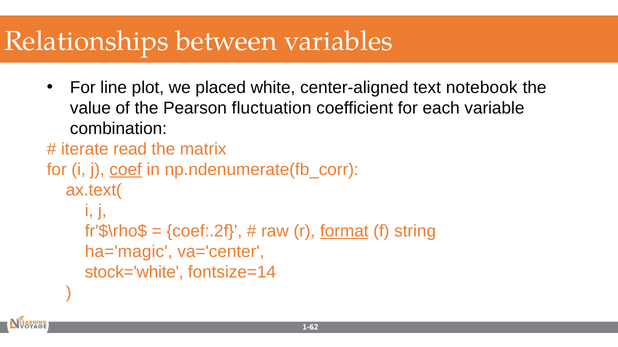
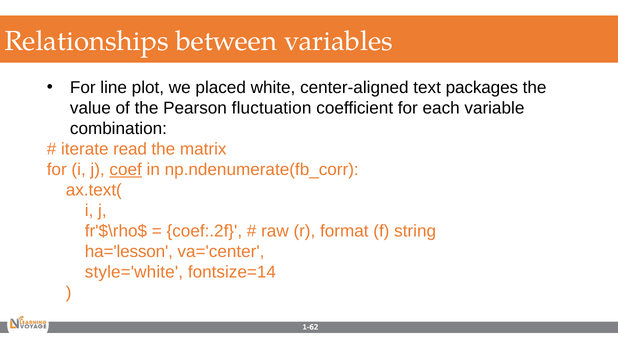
notebook: notebook -> packages (482, 88)
format underline: present -> none (344, 232)
ha='magic: ha='magic -> ha='lesson (129, 252)
stock='white: stock='white -> style='white (134, 273)
